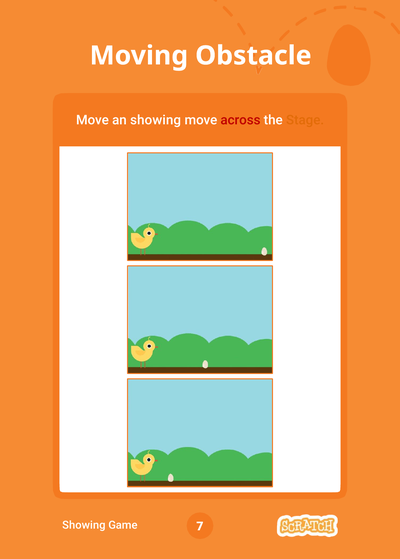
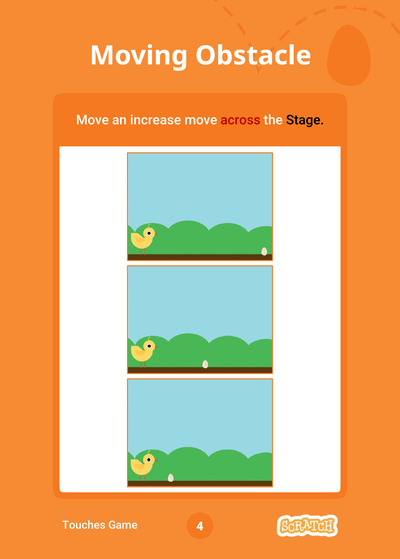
an showing: showing -> increase (156, 120)
Stage colour: orange -> black (305, 120)
Showing: Showing -> Touches (84, 526)
7: 7 -> 4 (200, 527)
